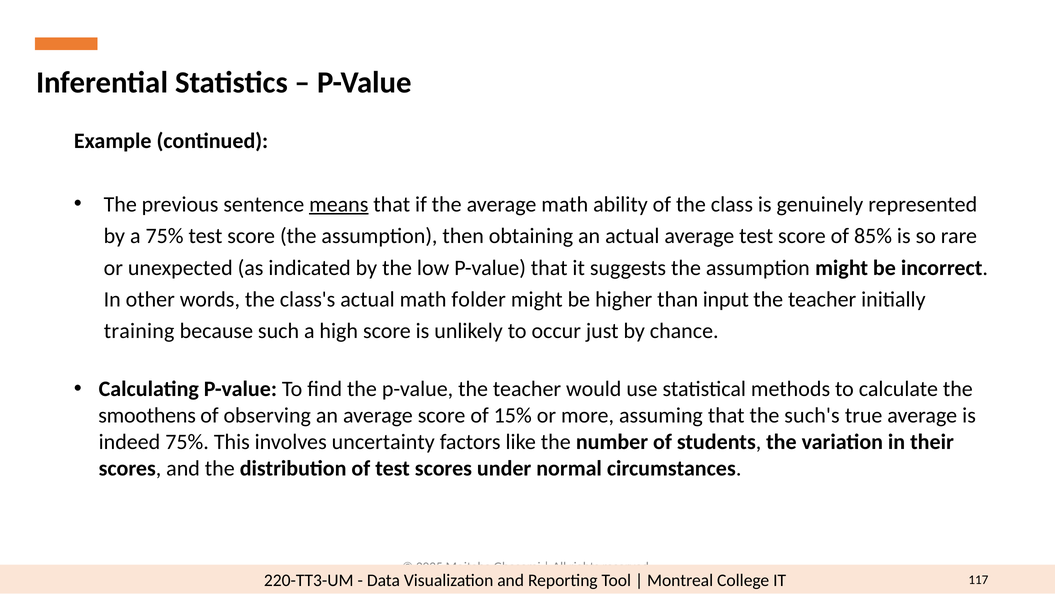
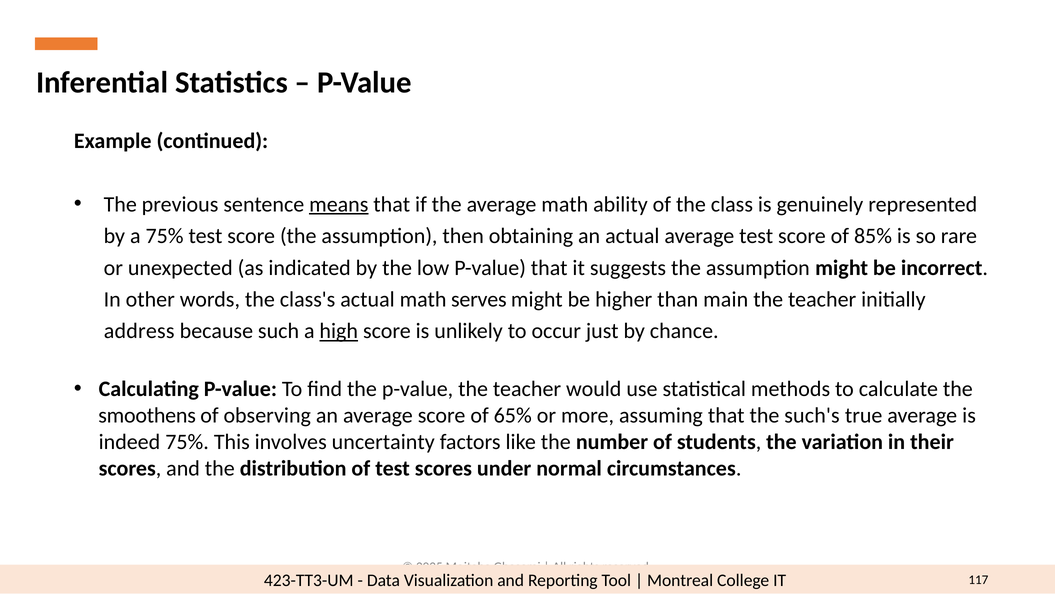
folder: folder -> serves (479, 299)
input: input -> main (726, 299)
training: training -> address (139, 331)
high underline: none -> present (339, 331)
15%: 15% -> 65% (513, 415)
220-TT3-UM: 220-TT3-UM -> 423-TT3-UM (309, 580)
